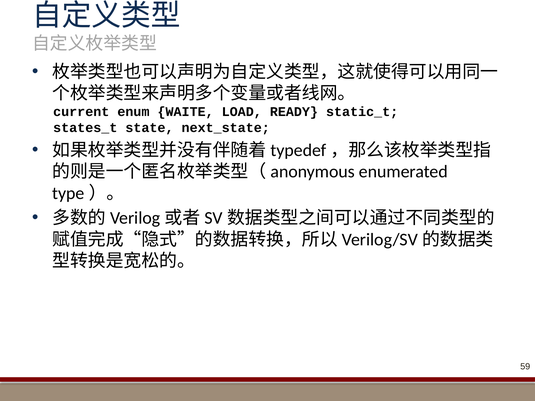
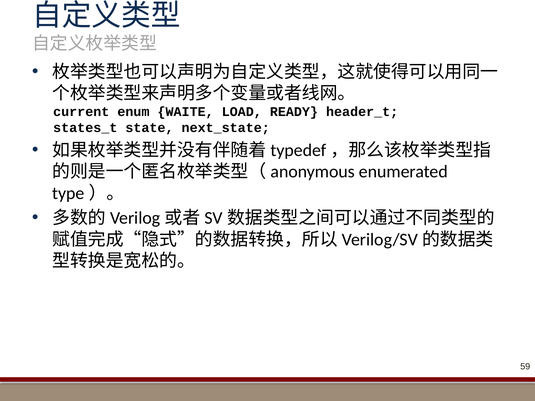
static_t: static_t -> header_t (362, 112)
